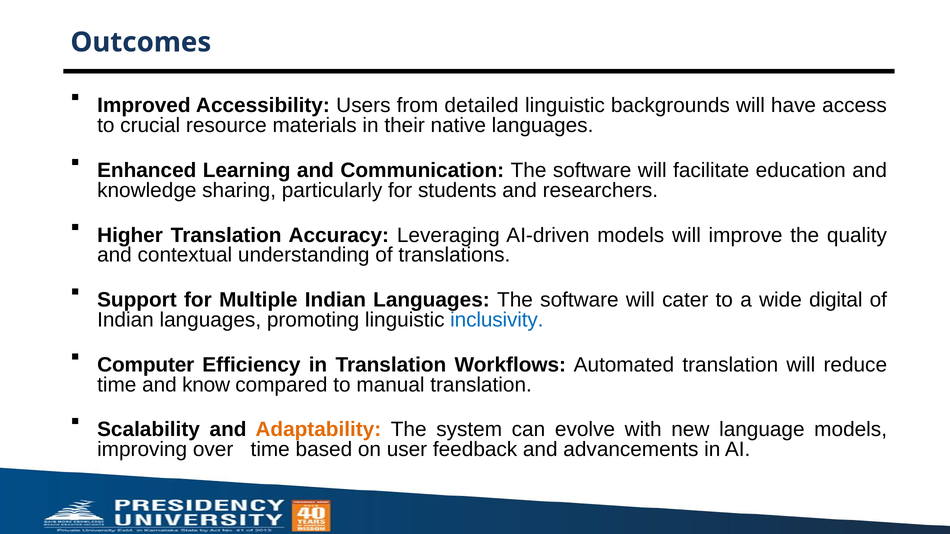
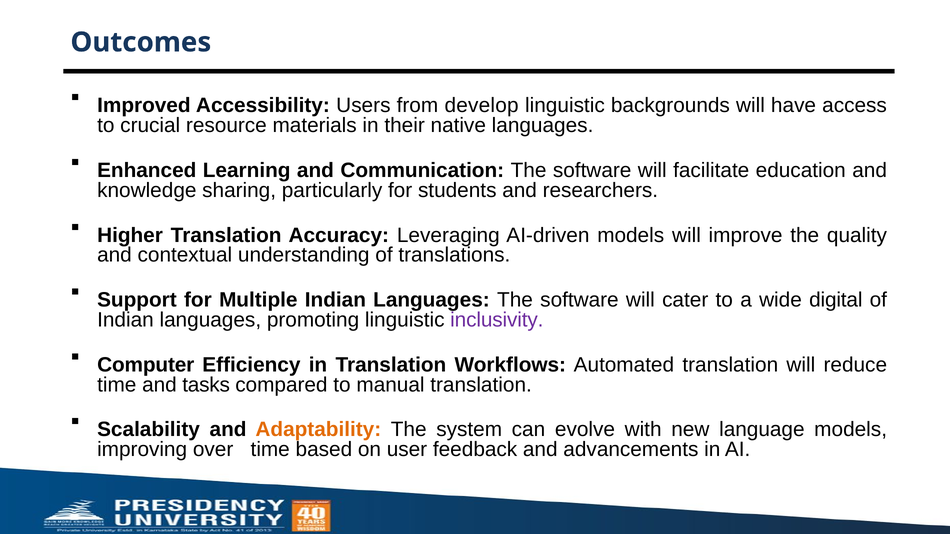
detailed: detailed -> develop (482, 106)
inclusivity colour: blue -> purple (497, 320)
know: know -> tasks (206, 385)
